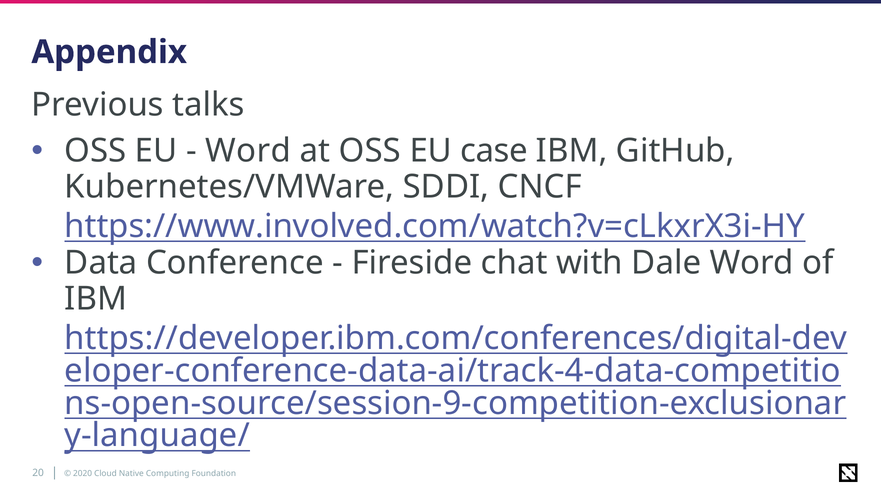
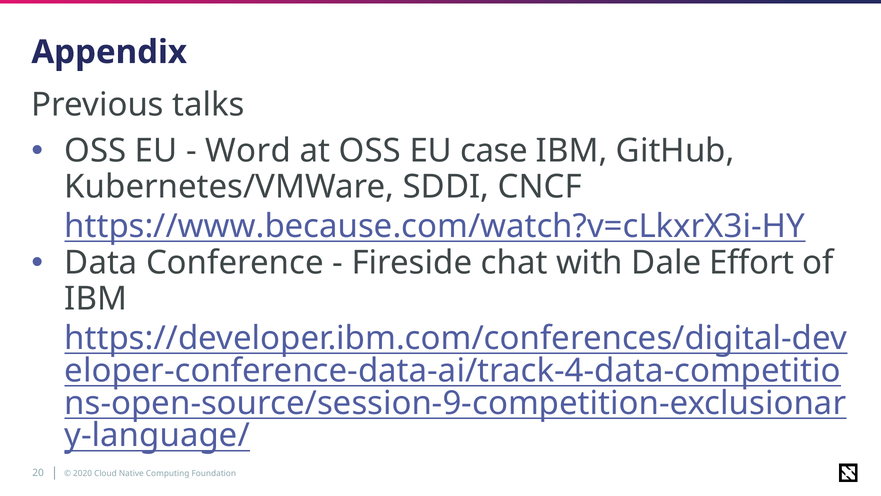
https://www.involved.com/watch?v=cLkxrX3i-HY: https://www.involved.com/watch?v=cLkxrX3i-HY -> https://www.because.com/watch?v=cLkxrX3i-HY (435, 226)
Dale Word: Word -> Effort (752, 263)
